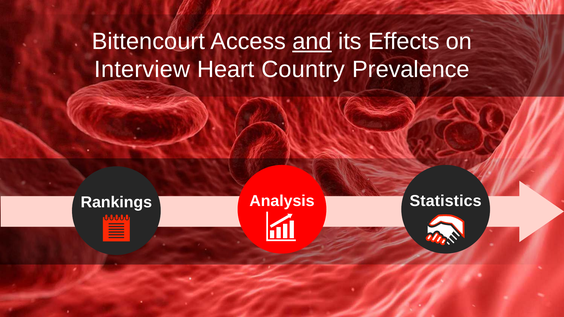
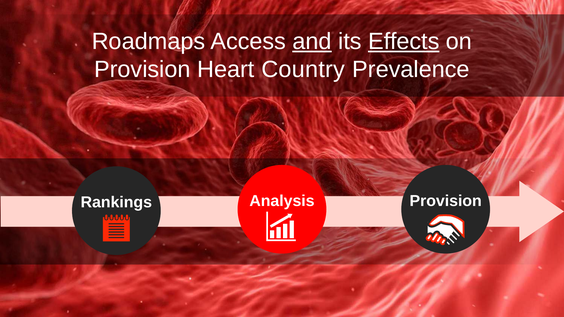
Bittencourt: Bittencourt -> Roadmaps (148, 41)
Effects underline: none -> present (404, 41)
Interview: Interview -> Provision (142, 70)
Analysis Statistics: Statistics -> Provision (446, 201)
